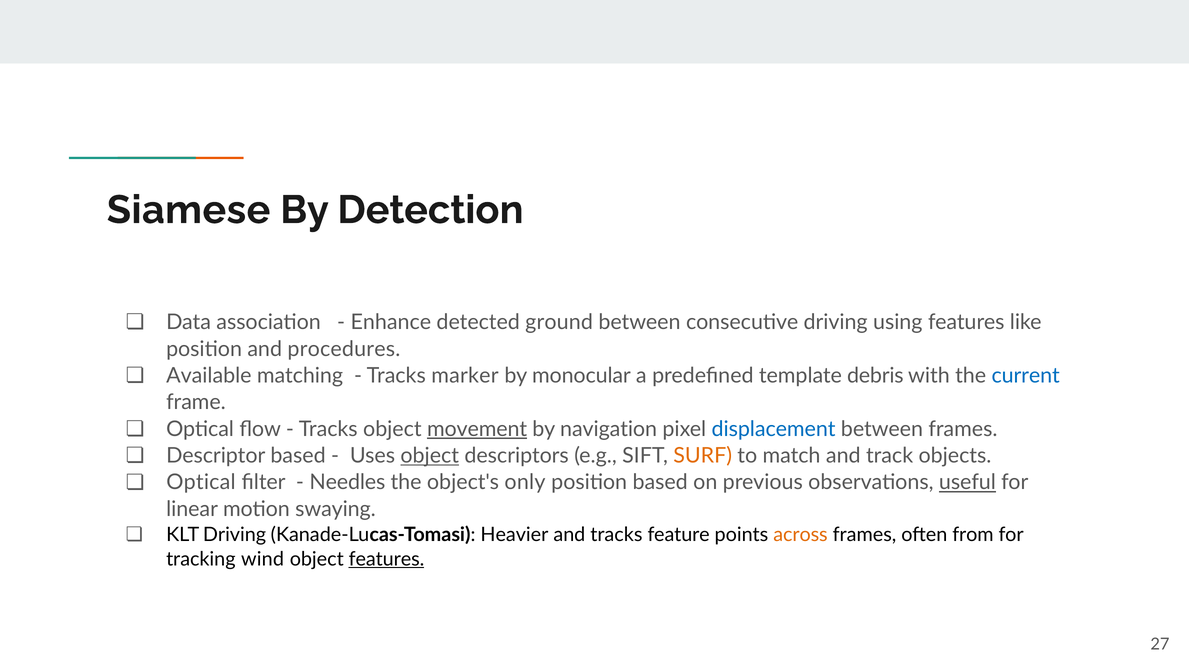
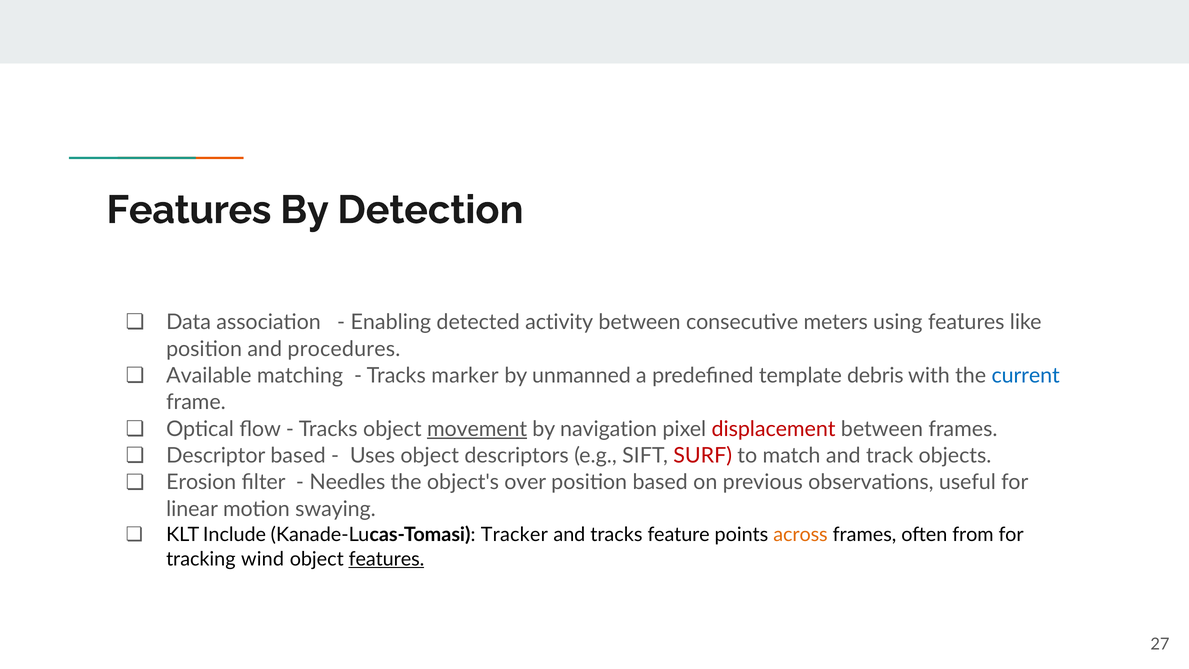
Siamese: Siamese -> Features (189, 210)
Enhance: Enhance -> Enabling (391, 322)
ground: ground -> activity (559, 322)
consecutive driving: driving -> meters (836, 322)
monocular: monocular -> unmanned (581, 376)
displacement colour: blue -> red (774, 429)
object underline: present -> none (430, 456)
SURF colour: orange -> red (703, 456)
Optical: Optical -> Erosion (201, 482)
only: only -> over (525, 482)
useful underline: present -> none (967, 482)
KLT Driving: Driving -> Include (235, 534)
Heavier: Heavier -> Tracker (514, 534)
